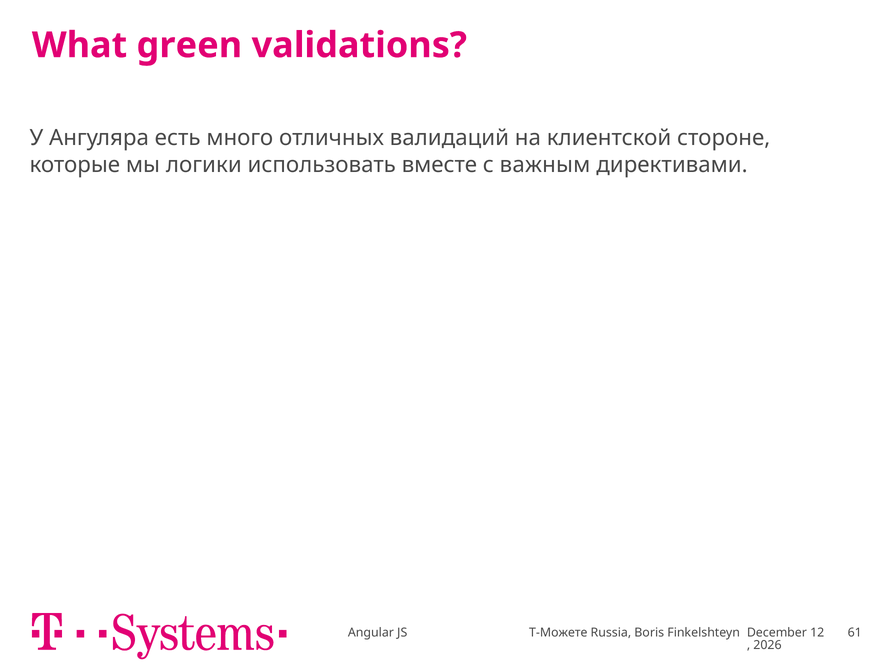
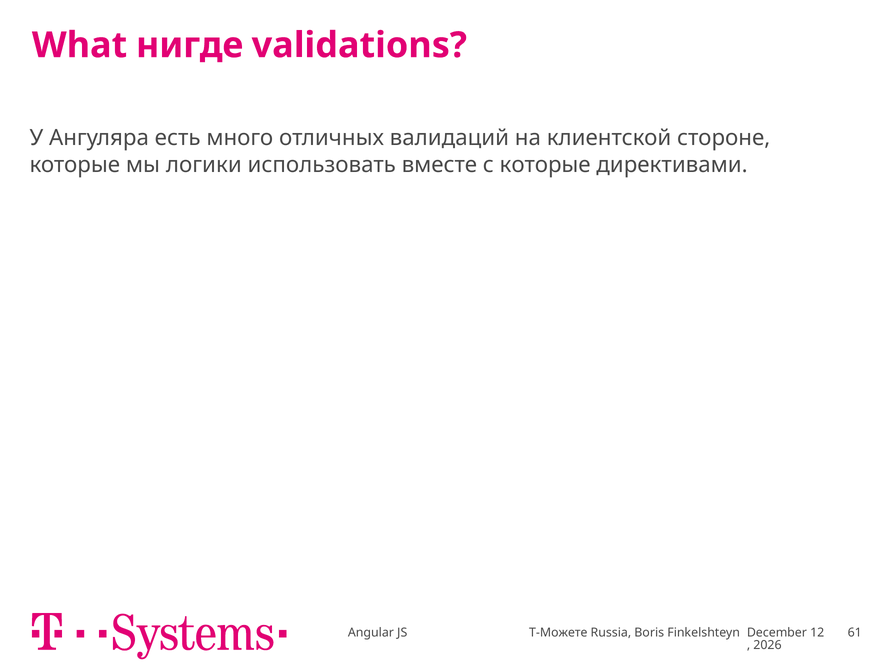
green: green -> нигде (190, 45)
с важным: важным -> которые (545, 165)
